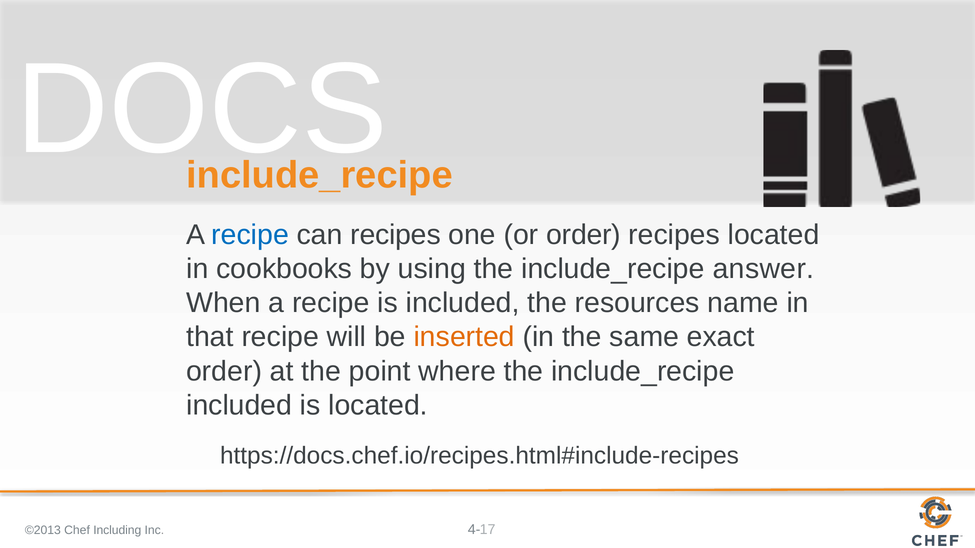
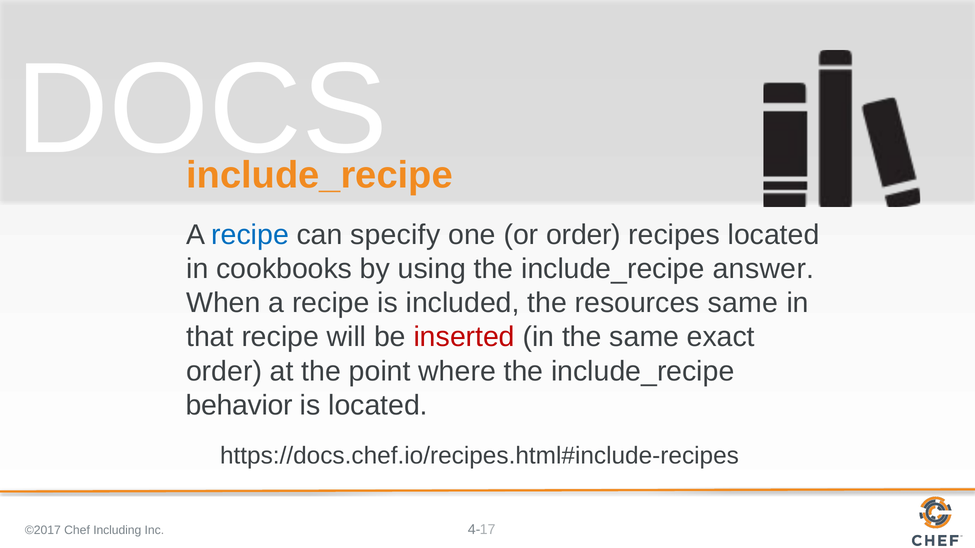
can recipes: recipes -> specify (395, 235)
resources name: name -> same (743, 303)
inserted colour: orange -> red (464, 337)
included: included -> behavior (239, 406)
©2013: ©2013 -> ©2017 (43, 531)
